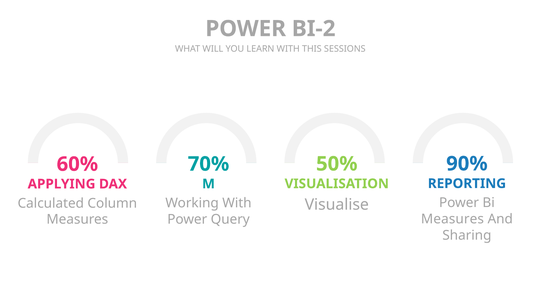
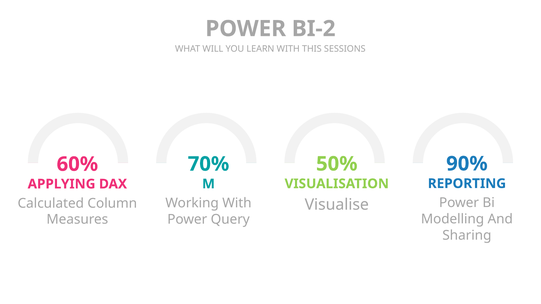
Measures: Measures -> Modelling (453, 219)
